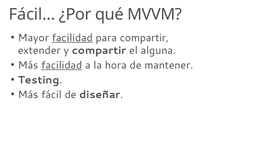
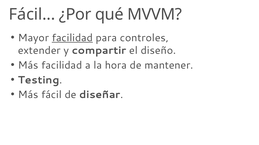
para compartir: compartir -> controles (144, 38)
alguna: alguna -> diseño (158, 51)
facilidad underline: present -> none (62, 66)
